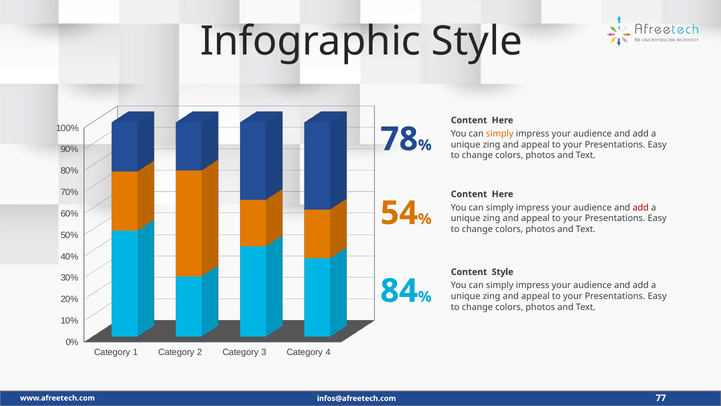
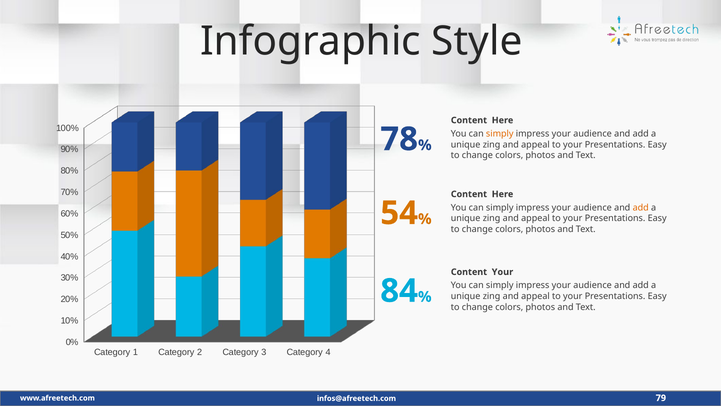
add colour: red -> orange (641, 207)
Content Style: Style -> Your (502, 272)
77: 77 -> 79 (661, 398)
